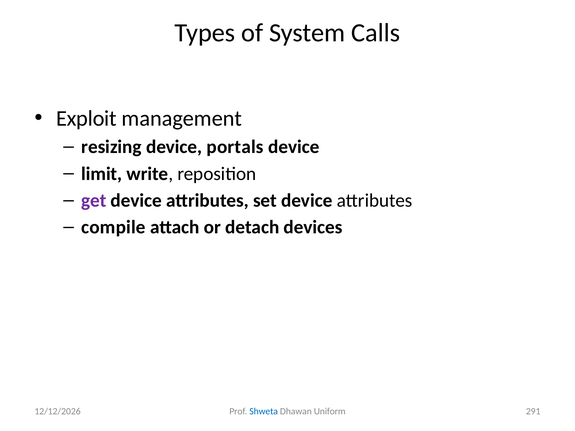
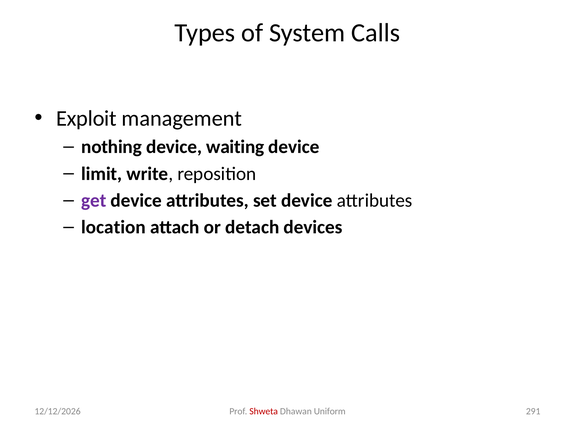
resizing: resizing -> nothing (112, 147)
portals: portals -> waiting (235, 147)
compile: compile -> location (114, 227)
Shweta colour: blue -> red (264, 412)
